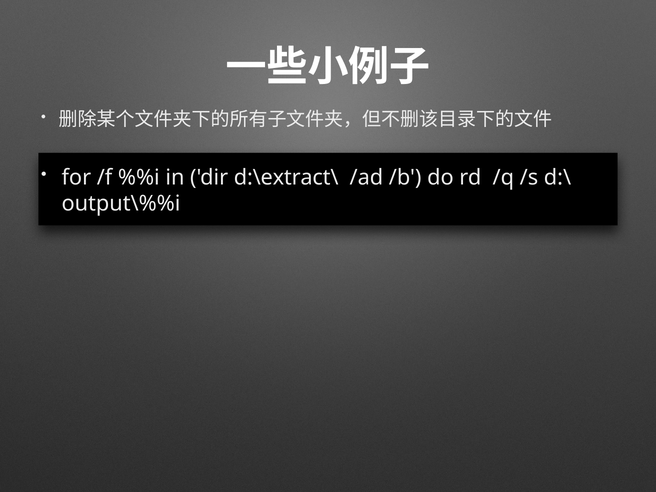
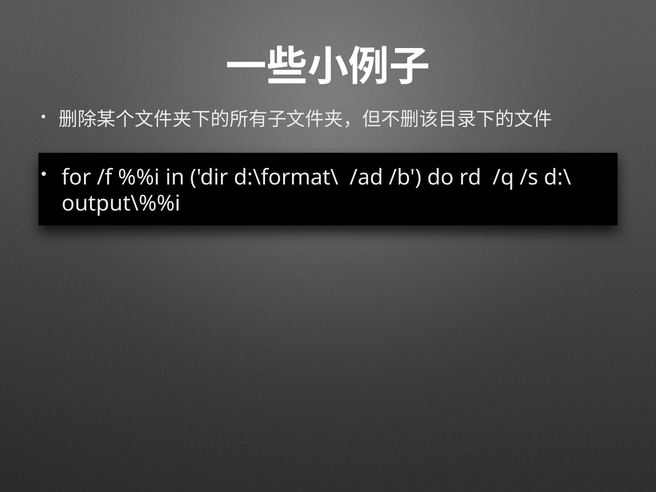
d:\extract\: d:\extract\ -> d:\format\ (286, 178)
